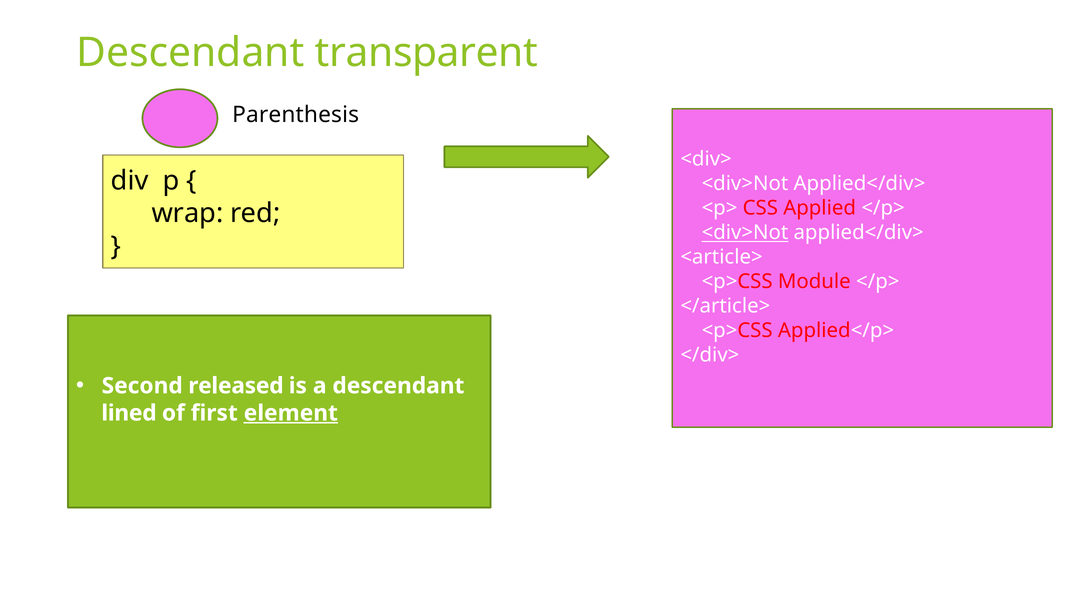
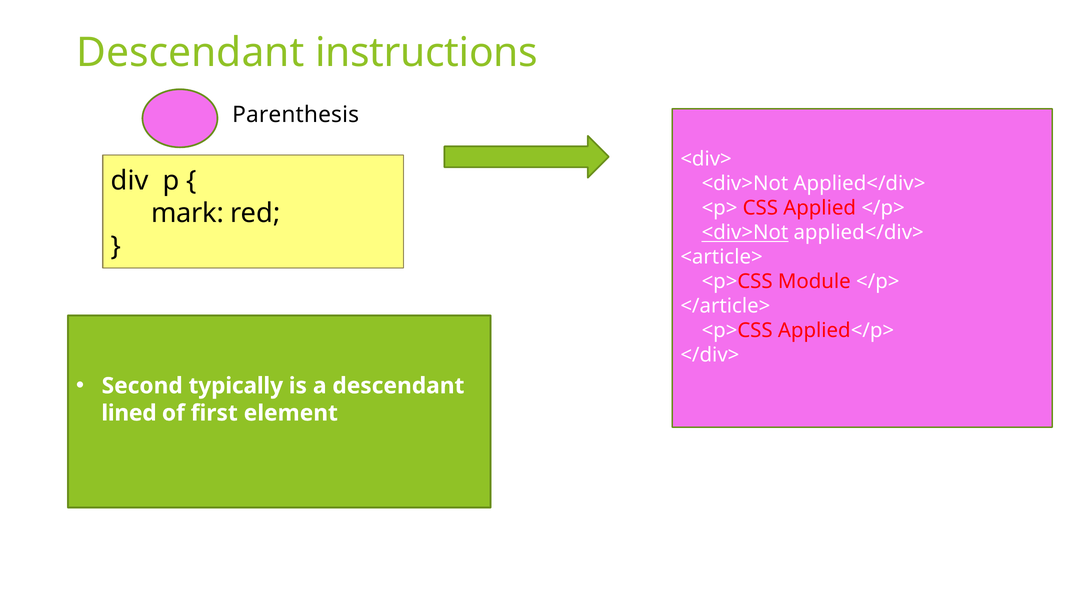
transparent: transparent -> instructions (426, 53)
wrap: wrap -> mark (188, 213)
released: released -> typically (236, 386)
element underline: present -> none (291, 413)
